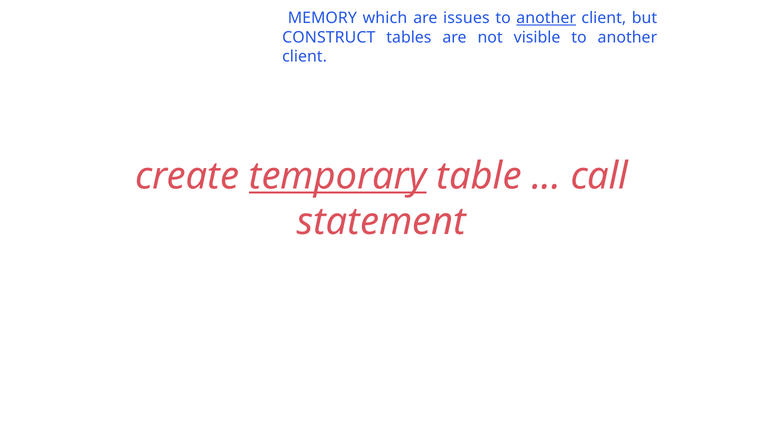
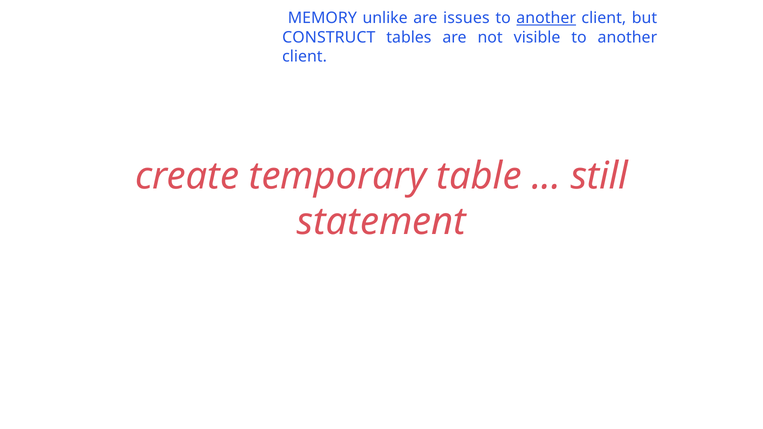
which: which -> unlike (385, 18)
temporary underline: present -> none (338, 176)
call: call -> still (599, 176)
